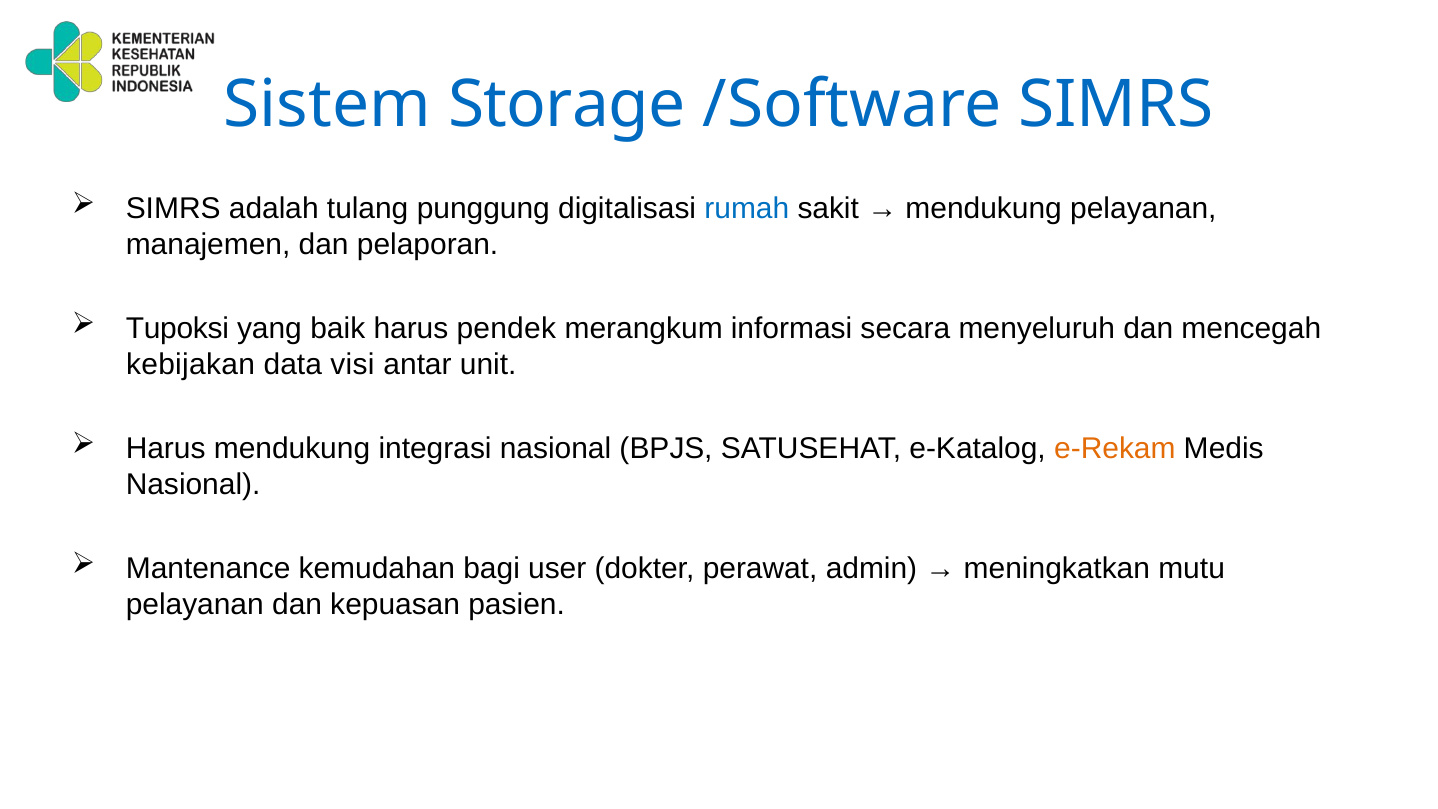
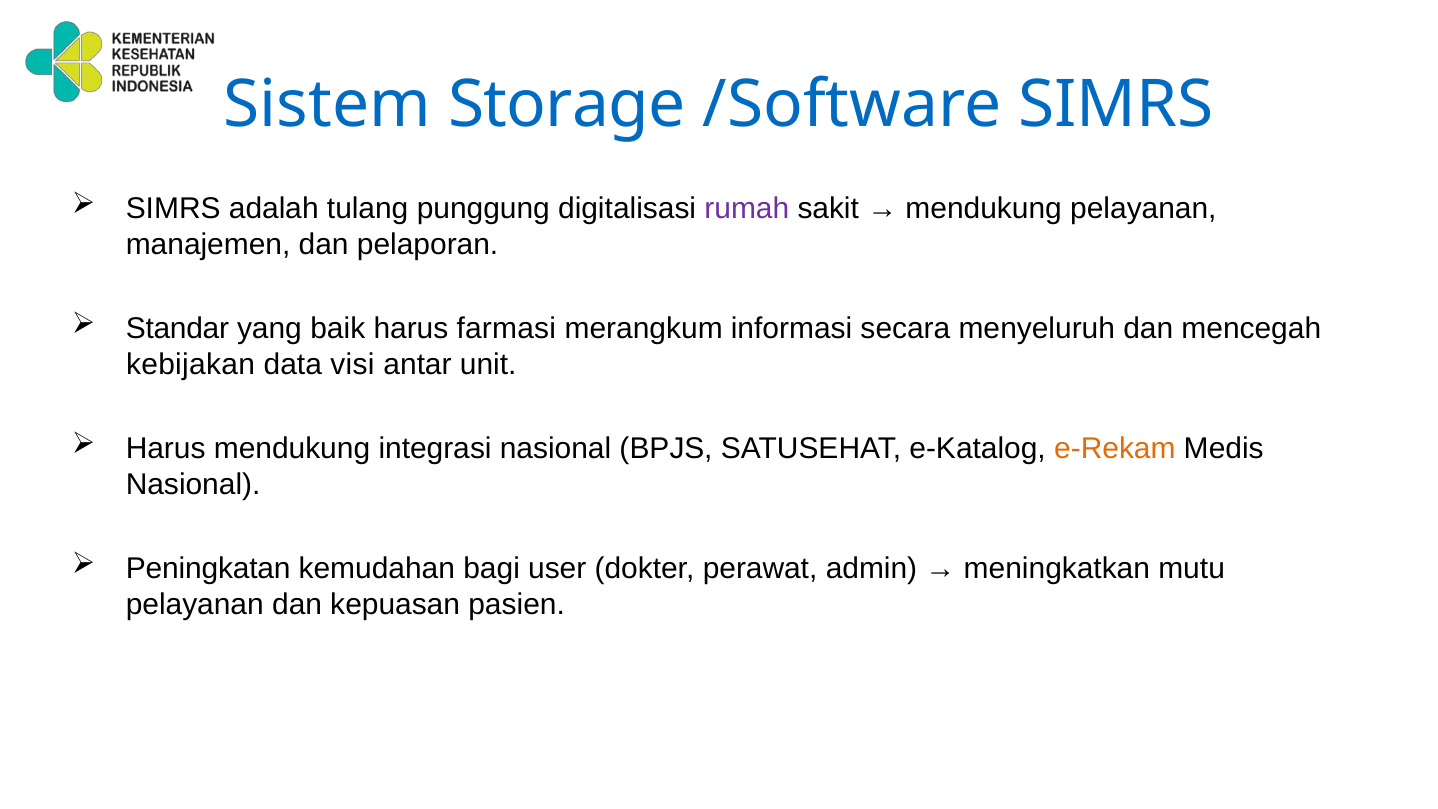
rumah colour: blue -> purple (747, 209)
Tupoksi: Tupoksi -> Standar (177, 329)
pendek: pendek -> farmasi (506, 329)
Mantenance: Mantenance -> Peningkatan (208, 568)
